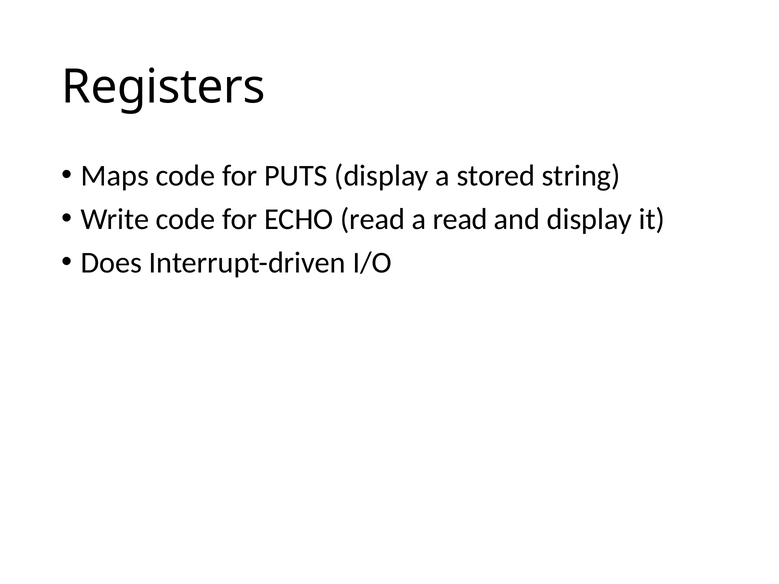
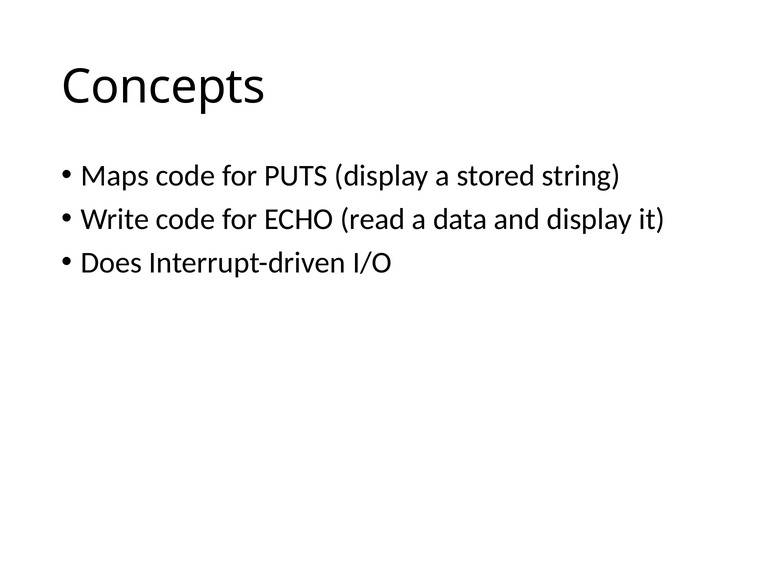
Registers: Registers -> Concepts (163, 87)
a read: read -> data (460, 219)
